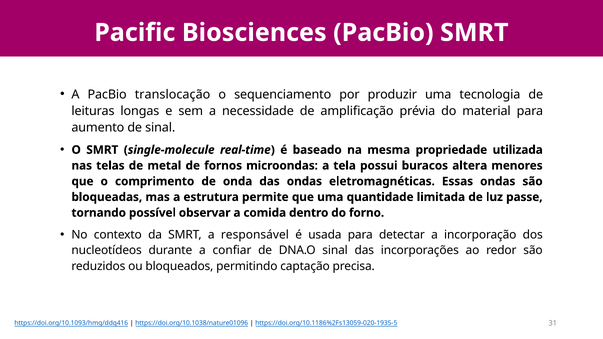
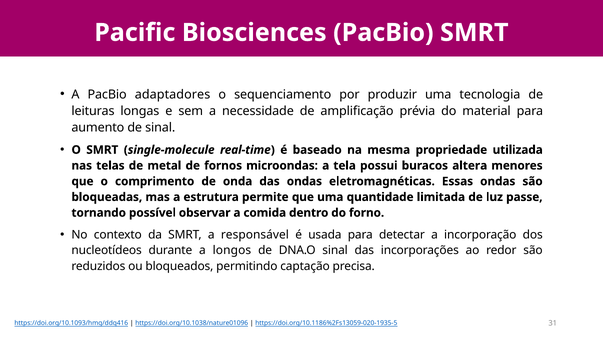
translocação: translocação -> adaptadores (173, 94)
confiar: confiar -> longos (232, 251)
